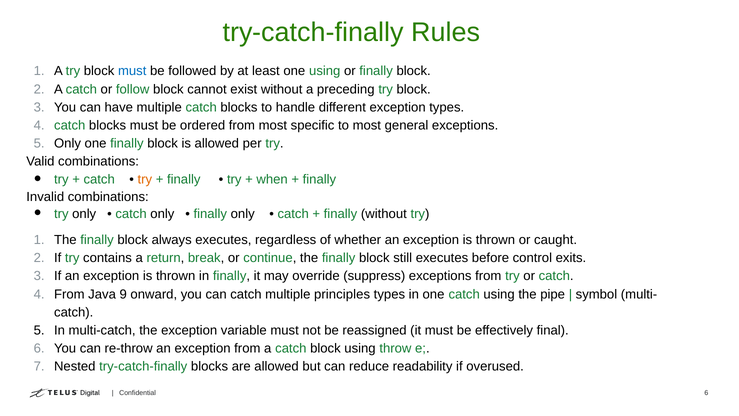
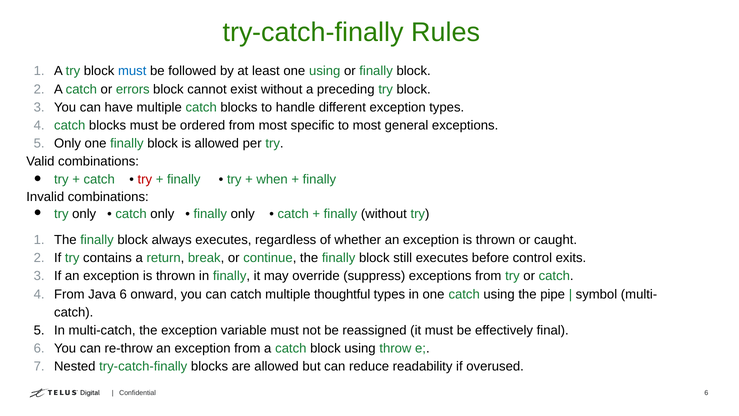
follow: follow -> errors (133, 89)
try colour: orange -> red (145, 179)
Java 9: 9 -> 6 (123, 294)
principles: principles -> thoughtful (342, 294)
